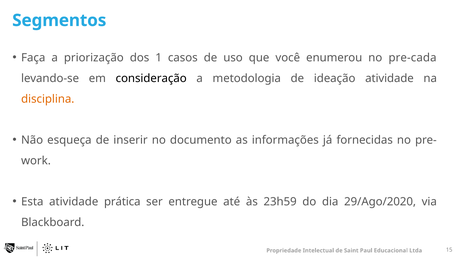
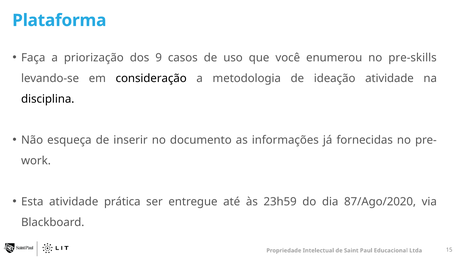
Segmentos: Segmentos -> Plataforma (59, 20)
1: 1 -> 9 (159, 58)
pre-cada: pre-cada -> pre-skills (413, 58)
disciplina colour: orange -> black (48, 99)
29/Ago/2020: 29/Ago/2020 -> 87/Ago/2020 (380, 202)
